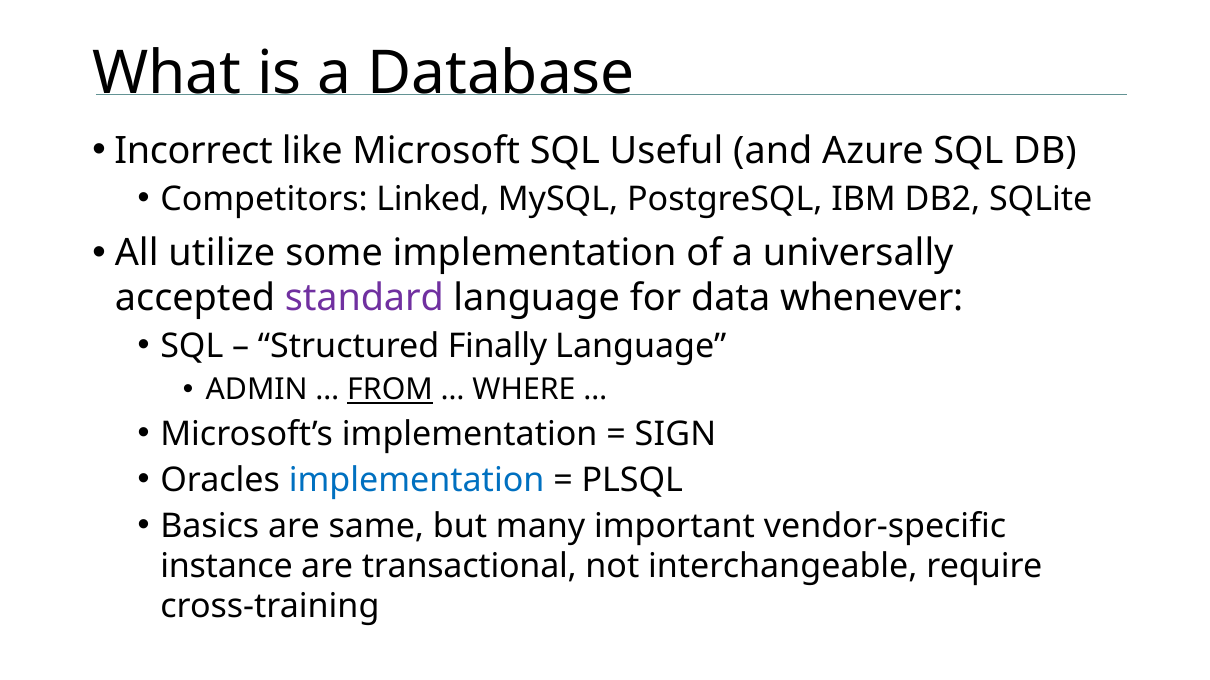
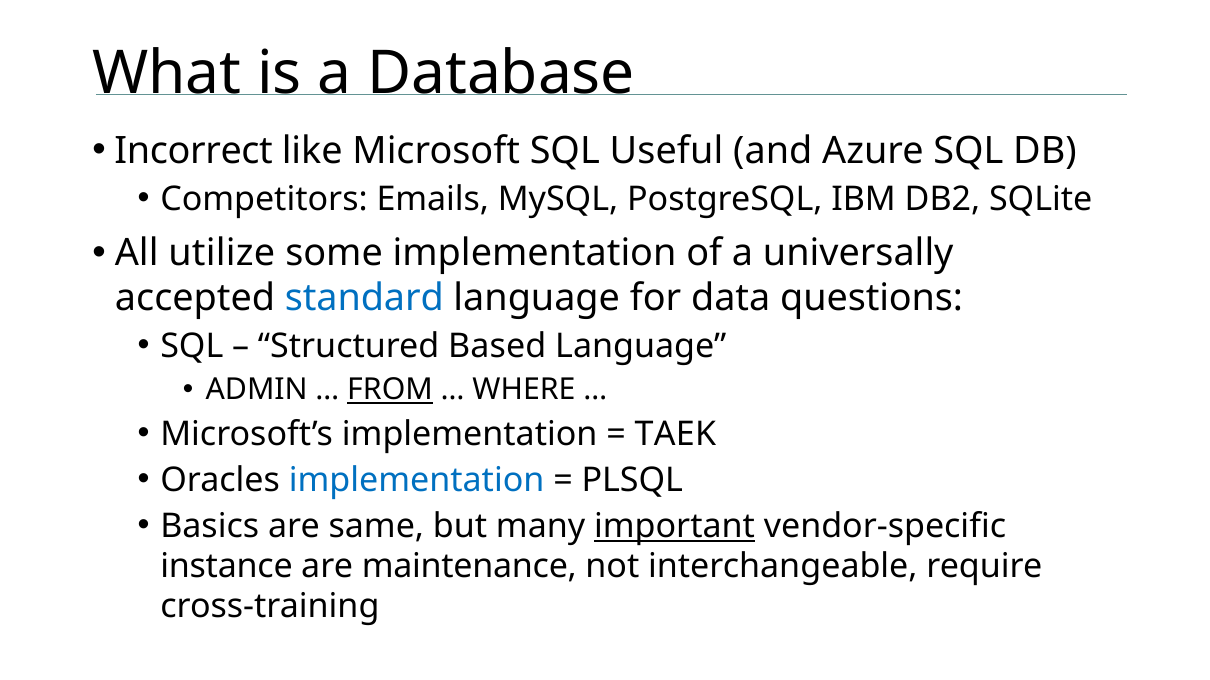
Linked: Linked -> Emails (433, 199)
standard colour: purple -> blue (364, 299)
whenever: whenever -> questions (872, 299)
Finally: Finally -> Based (497, 347)
SIGN: SIGN -> TAEK (675, 434)
important underline: none -> present (675, 526)
transactional: transactional -> maintenance (469, 567)
